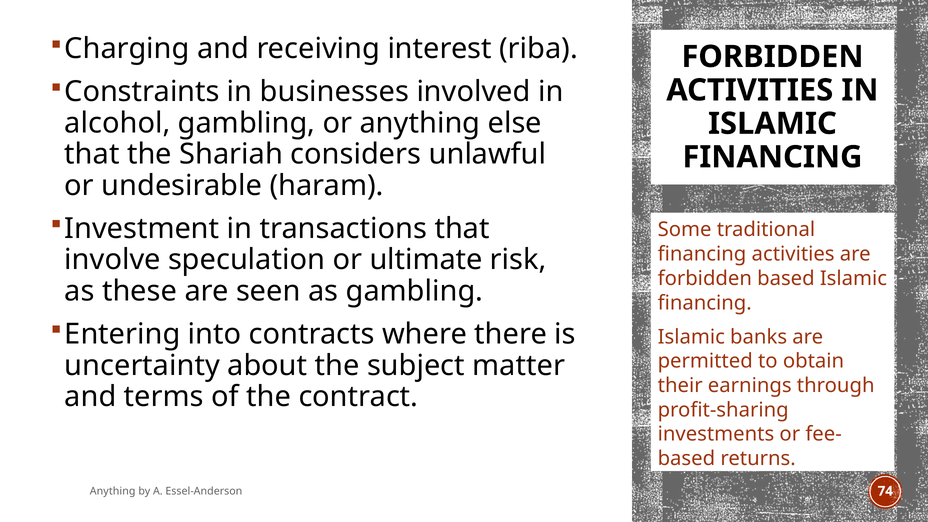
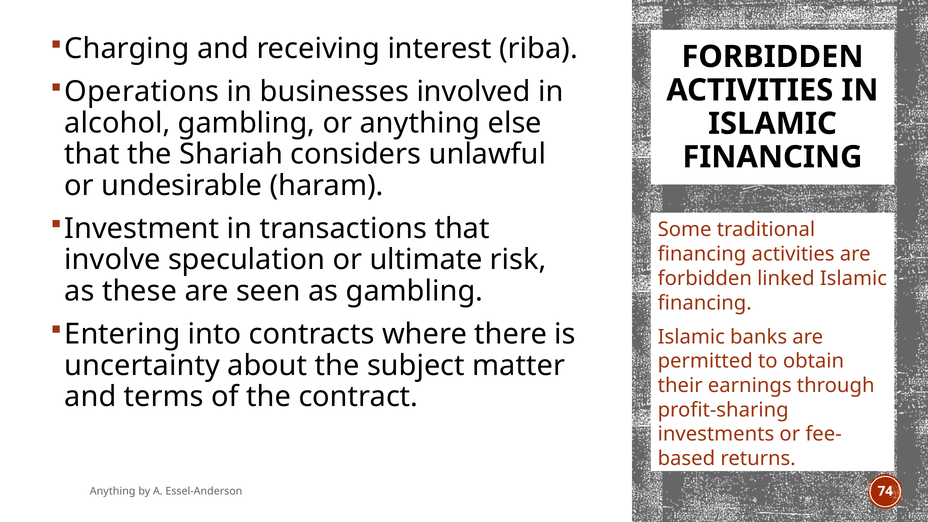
Constraints: Constraints -> Operations (142, 92)
forbidden based: based -> linked (786, 278)
